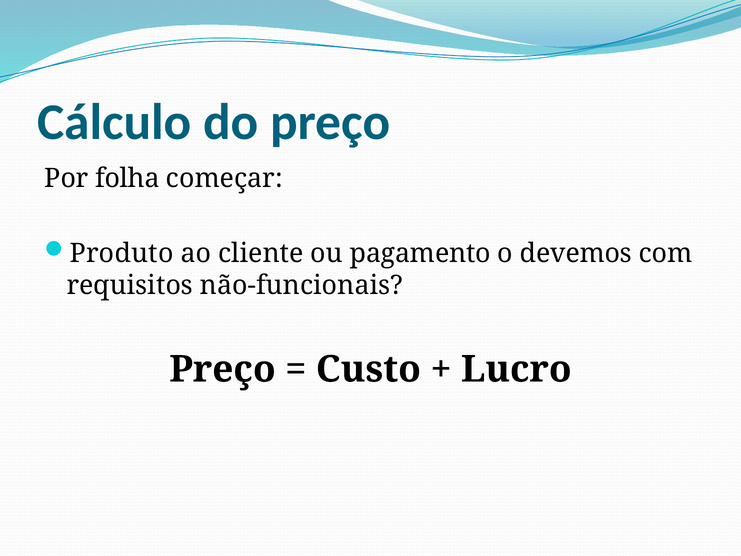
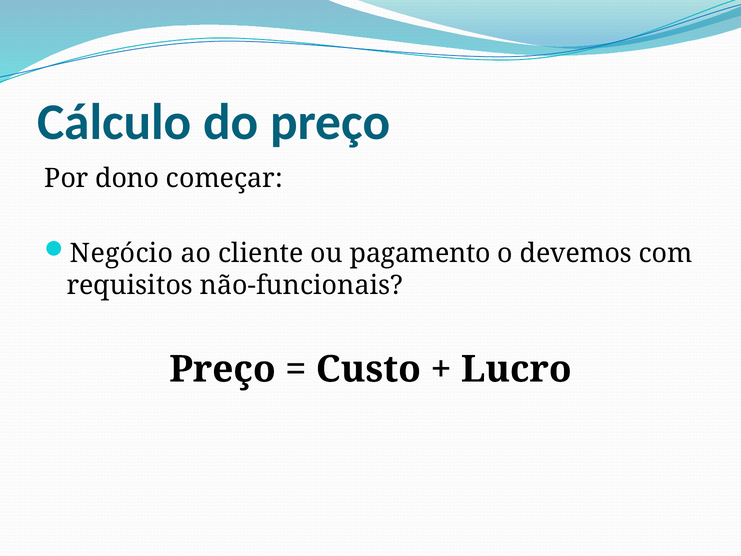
folha: folha -> dono (127, 178)
Produto: Produto -> Negócio (122, 253)
